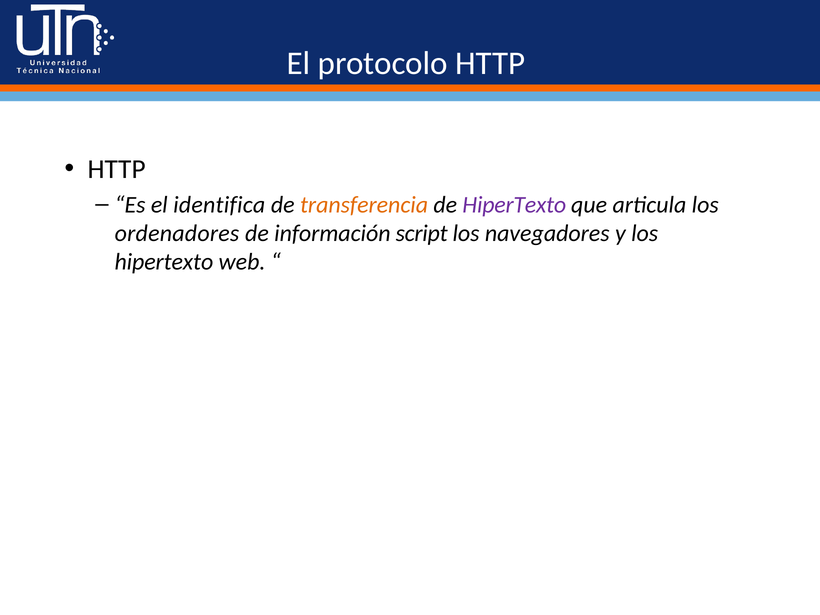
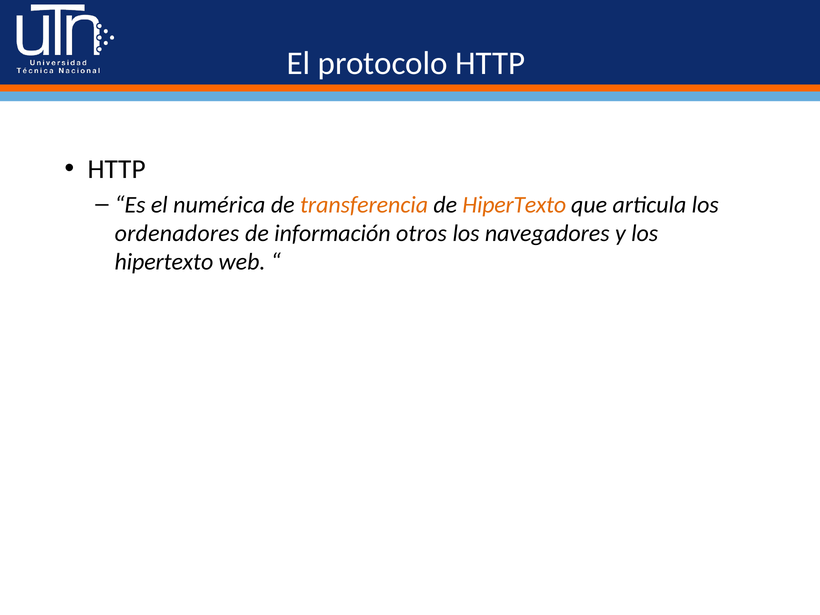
identifica: identifica -> numérica (219, 205)
HiperTexto colour: purple -> orange (514, 205)
script: script -> otros (421, 233)
